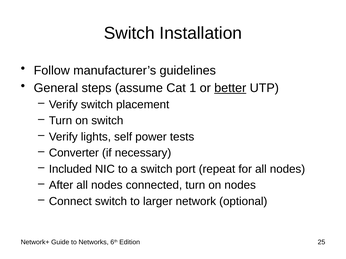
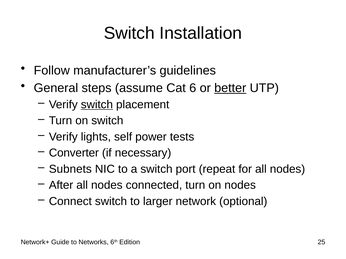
1: 1 -> 6 (193, 88)
switch underline: none -> present (97, 105)
Included: Included -> Subnets (70, 169)
